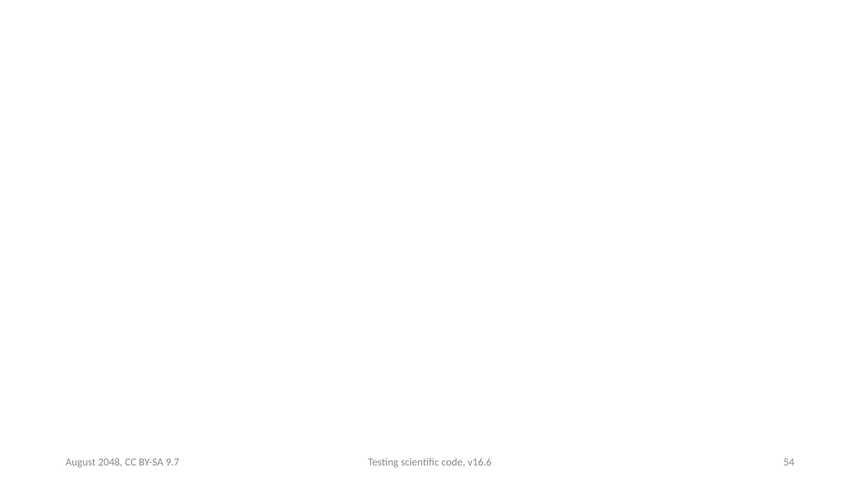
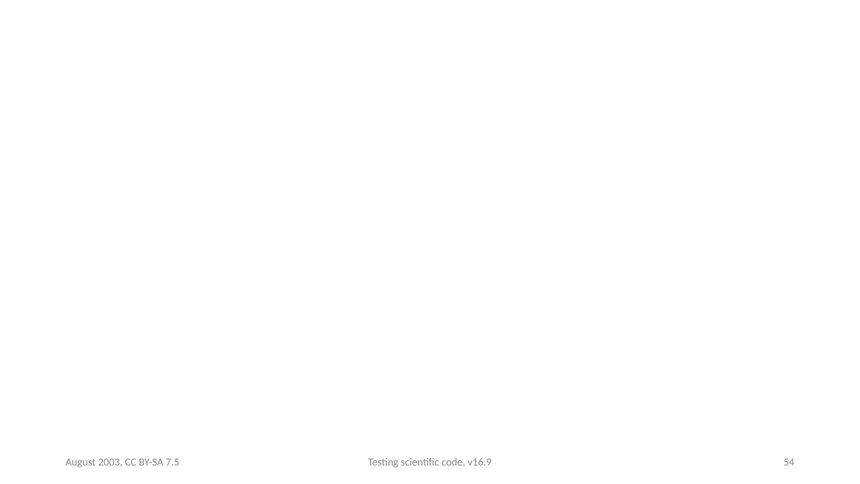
v16.6: v16.6 -> v16.9 (480, 462)
2048: 2048 -> 2003 (110, 462)
9.7: 9.7 -> 7.5 (173, 462)
